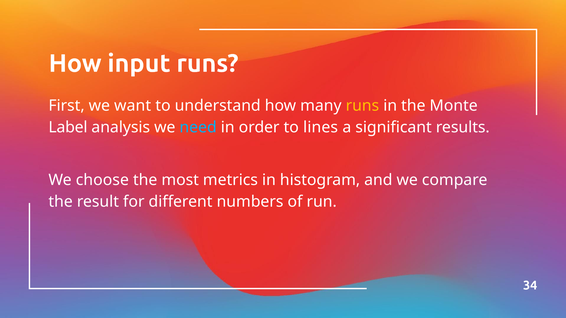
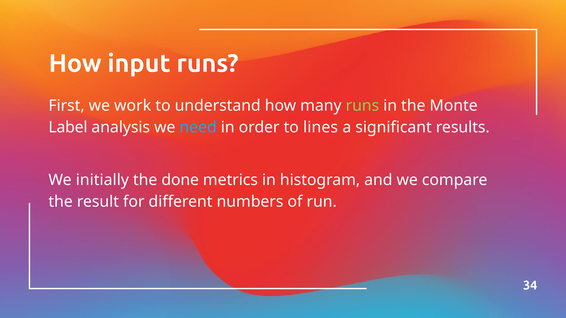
want: want -> work (133, 106)
runs colour: yellow -> light green (362, 106)
choose: choose -> initially (102, 180)
most: most -> done (180, 180)
